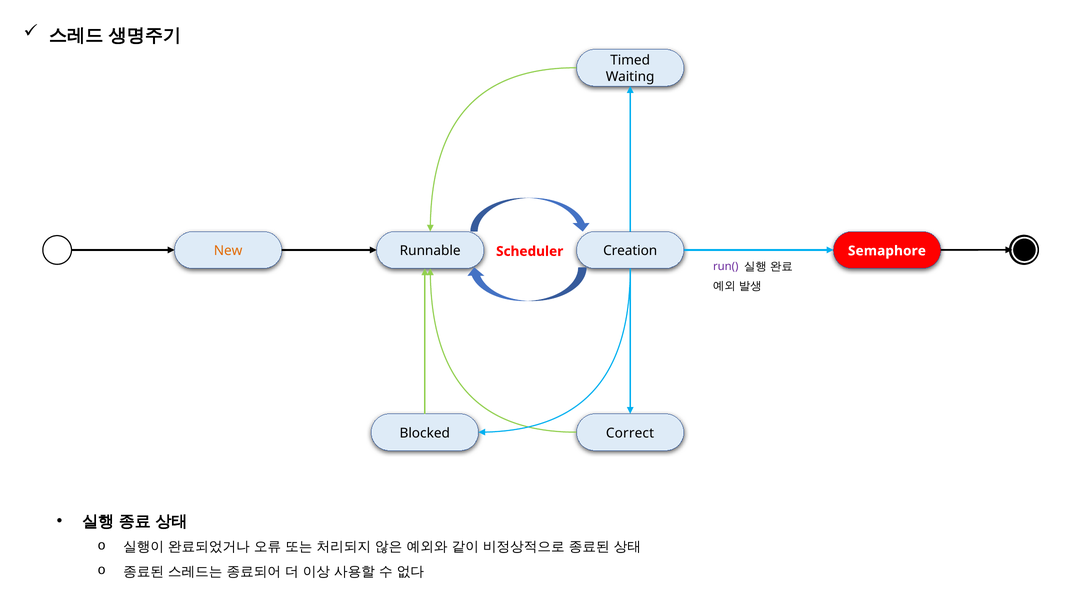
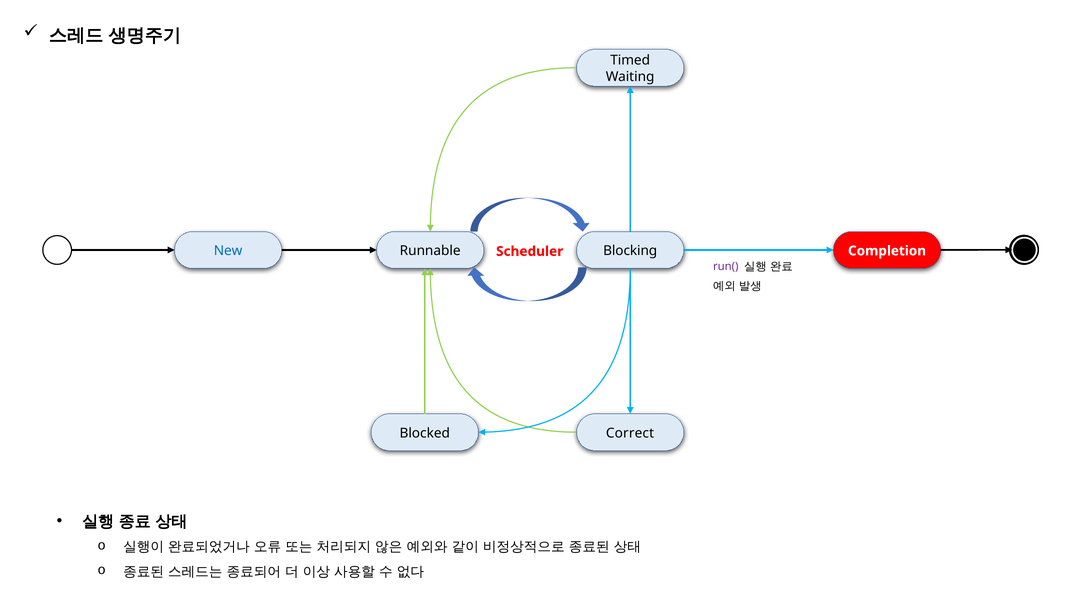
New colour: orange -> blue (228, 251)
Creation: Creation -> Blocking (630, 251)
Semaphore: Semaphore -> Completion (887, 251)
